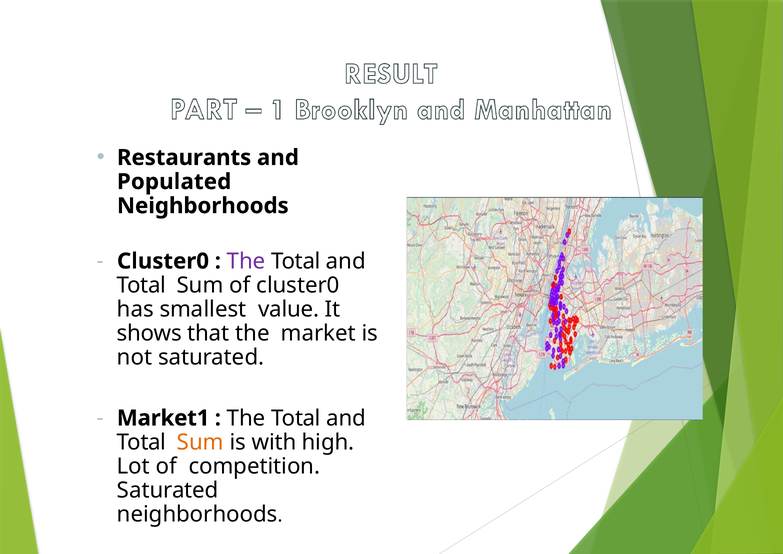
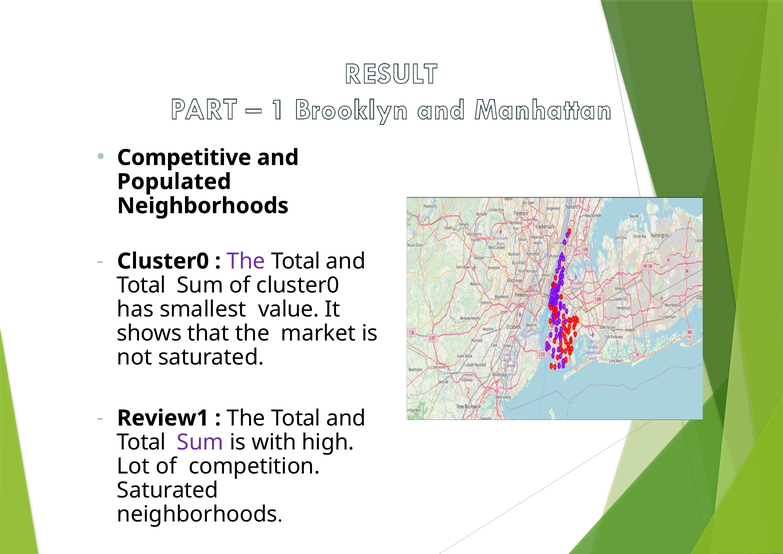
Restaurants: Restaurants -> Competitive (184, 158)
Market1: Market1 -> Review1 (163, 418)
Sum colour: orange -> purple (200, 442)
